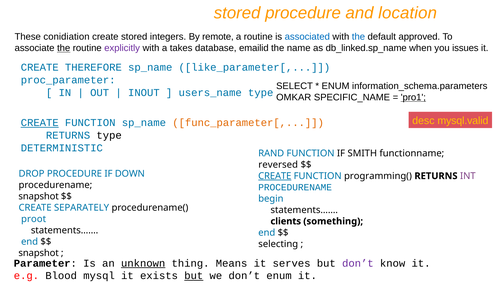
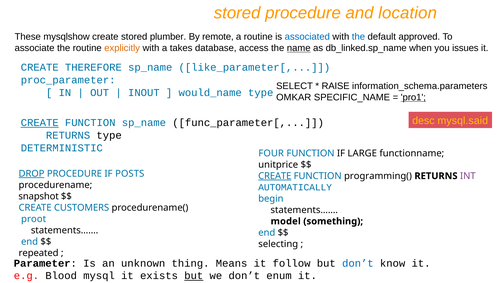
conidiation: conidiation -> mysqlshow (67, 37)
integers: integers -> plumber (168, 37)
the underline: present -> none (64, 48)
explicitly colour: purple -> orange (122, 48)
emailid: emailid -> access (254, 48)
name underline: none -> present (299, 48)
ENUM: ENUM -> RAISE (336, 86)
users_name: users_name -> would_name (210, 93)
mysql.valid: mysql.valid -> mysql.said (463, 121)
func_parameter[ colour: orange -> black (248, 123)
RAND: RAND -> FOUR (271, 154)
SMITH: SMITH -> LARGE (362, 154)
reversed: reversed -> unitprice (278, 165)
DROP underline: none -> present (32, 174)
DOWN: DOWN -> POSTS (130, 174)
PROCEDURENAME: PROCEDURENAME -> AUTOMATICALLY (295, 188)
SEPARATELY: SEPARATELY -> CUSTOMERS (82, 208)
clients: clients -> model (286, 222)
snapshot: snapshot -> repeated (39, 253)
unknown underline: present -> none (143, 264)
serves: serves -> follow (292, 264)
don’t colour: purple -> blue (358, 264)
